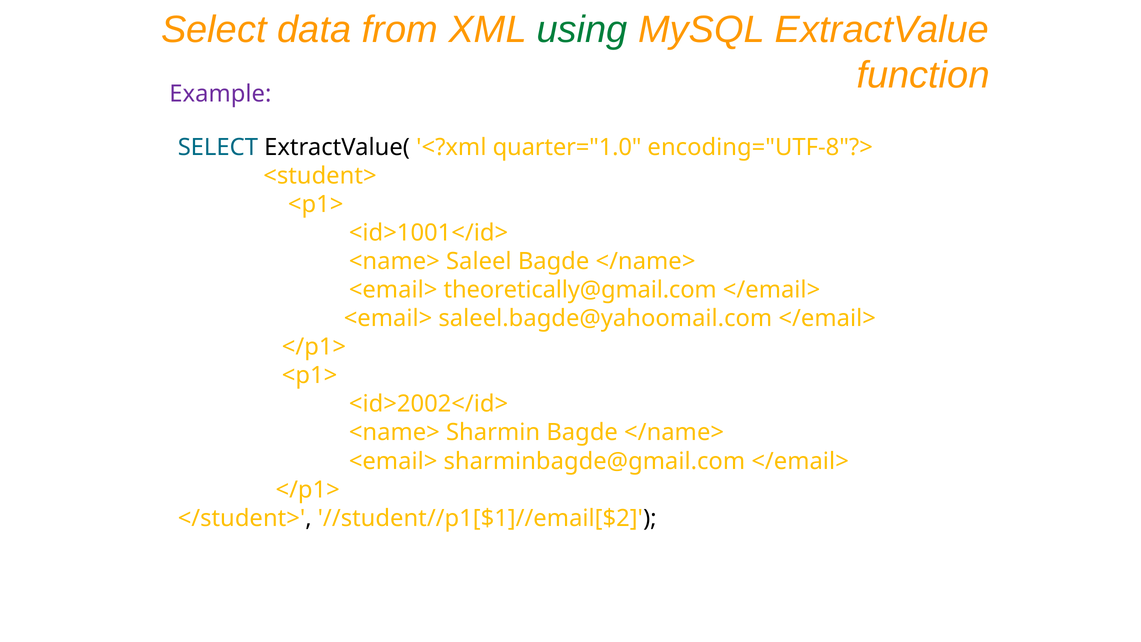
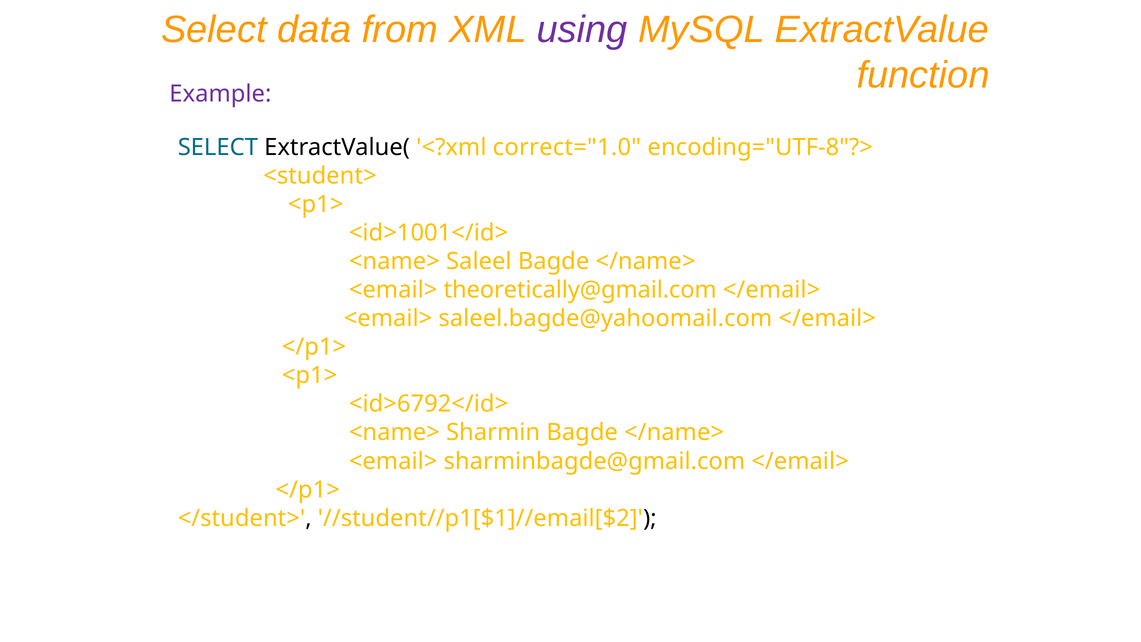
using colour: green -> purple (582, 30)
quarter="1.0: quarter="1.0 -> correct="1.0 (567, 147)
<id>2002</id>: <id>2002</id> -> <id>6792</id> (429, 404)
